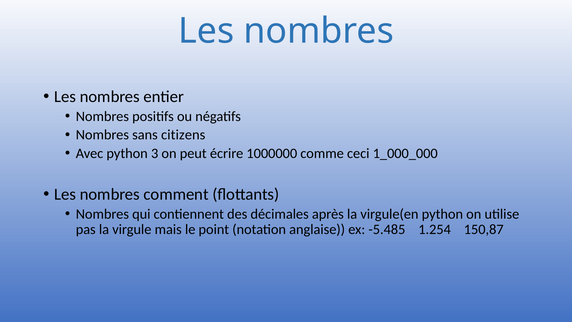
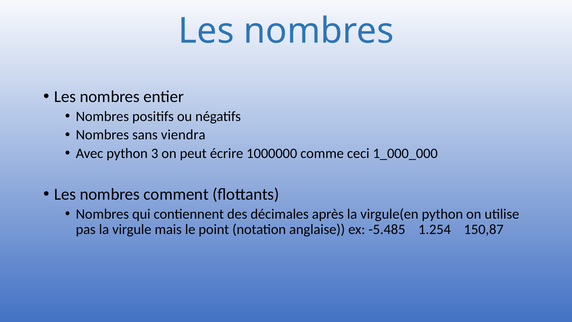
citizens: citizens -> viendra (183, 135)
